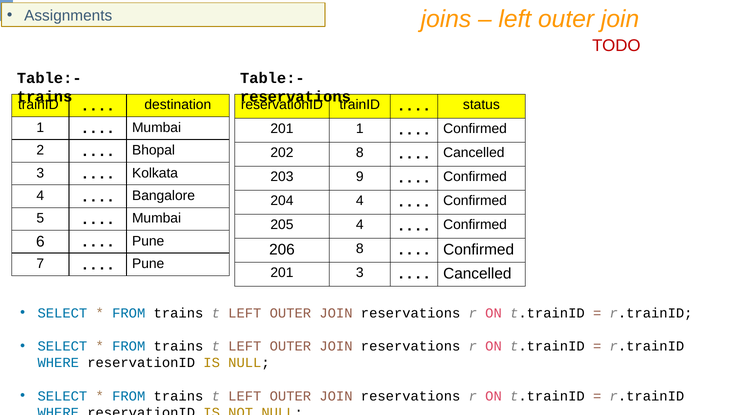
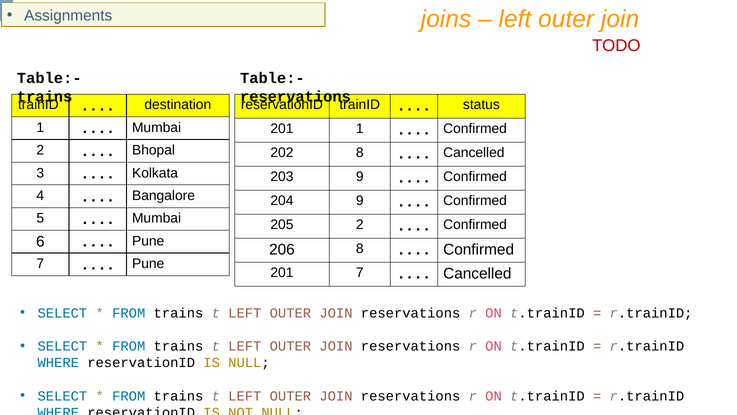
204 4: 4 -> 9 (360, 201)
205 4: 4 -> 2 (360, 225)
201 3: 3 -> 7 (360, 273)
